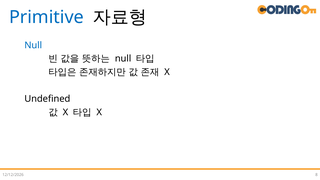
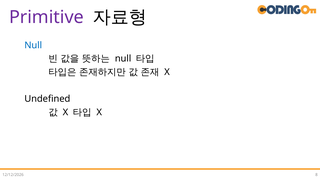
Primitive colour: blue -> purple (46, 17)
